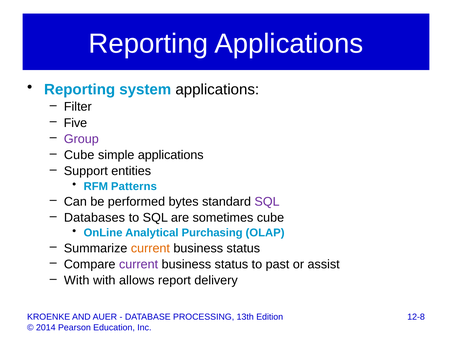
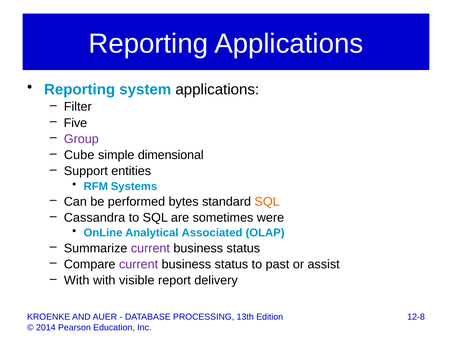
simple applications: applications -> dimensional (171, 155)
Patterns: Patterns -> Systems (134, 186)
SQL colour: purple -> orange (267, 202)
Databases: Databases -> Cassandra (95, 218)
sometimes cube: cube -> were (270, 218)
Purchasing: Purchasing -> Associated (212, 233)
current colour: orange -> purple (150, 248)
allows: allows -> visible (137, 280)
